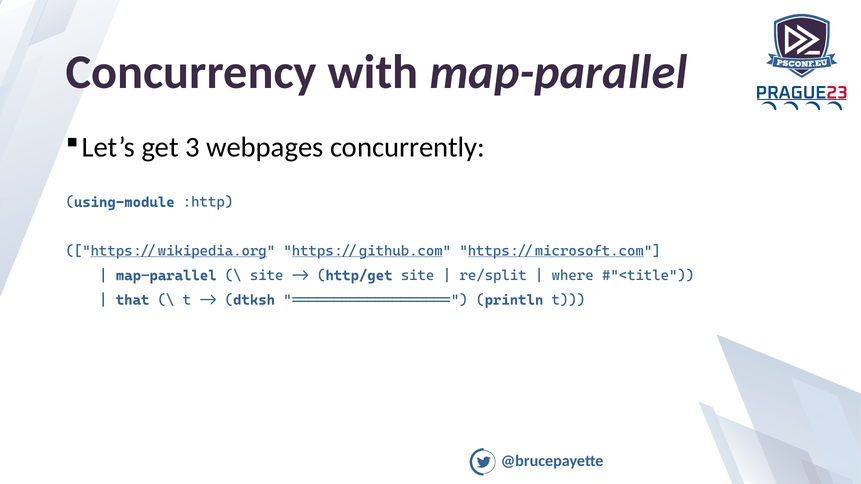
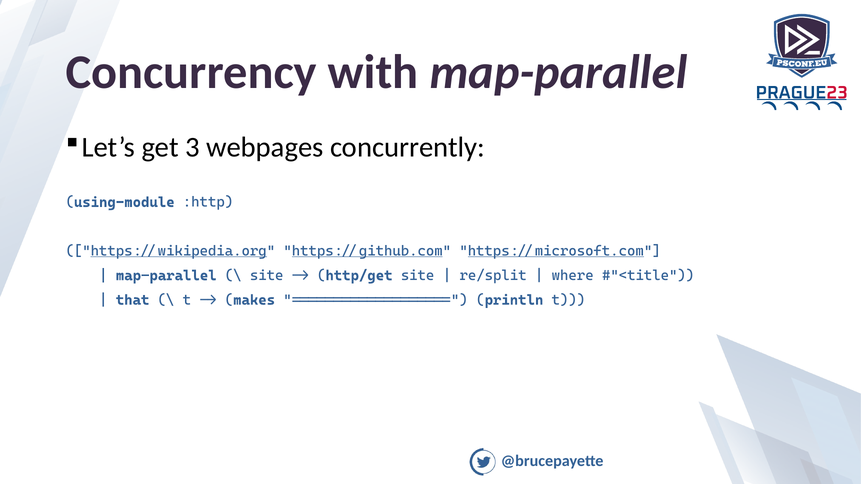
dtksh: dtksh -> makes (254, 300)
